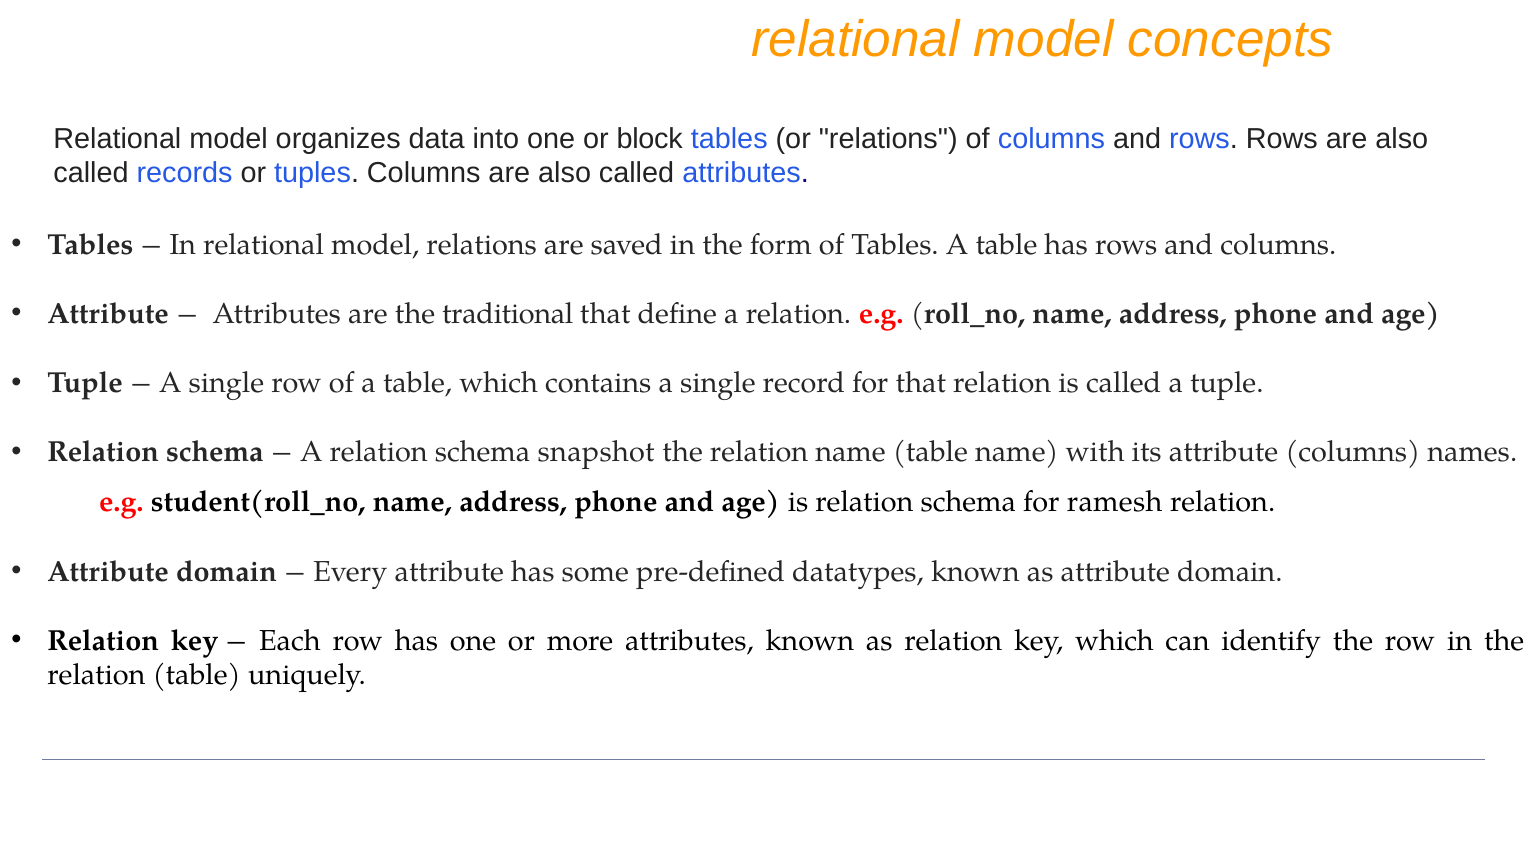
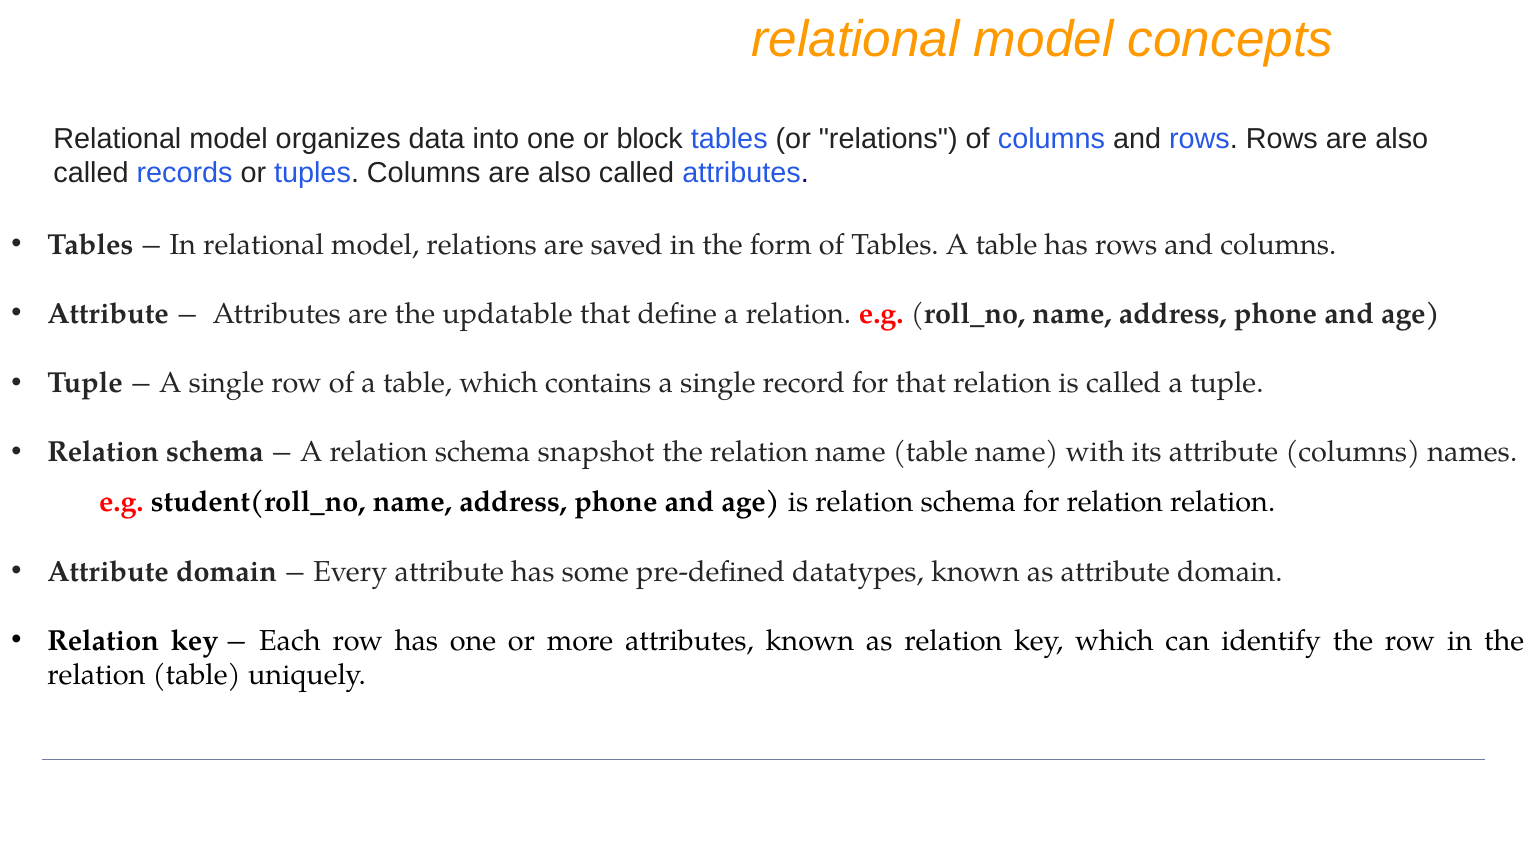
traditional: traditional -> updatable (507, 314)
for ramesh: ramesh -> relation (1115, 501)
